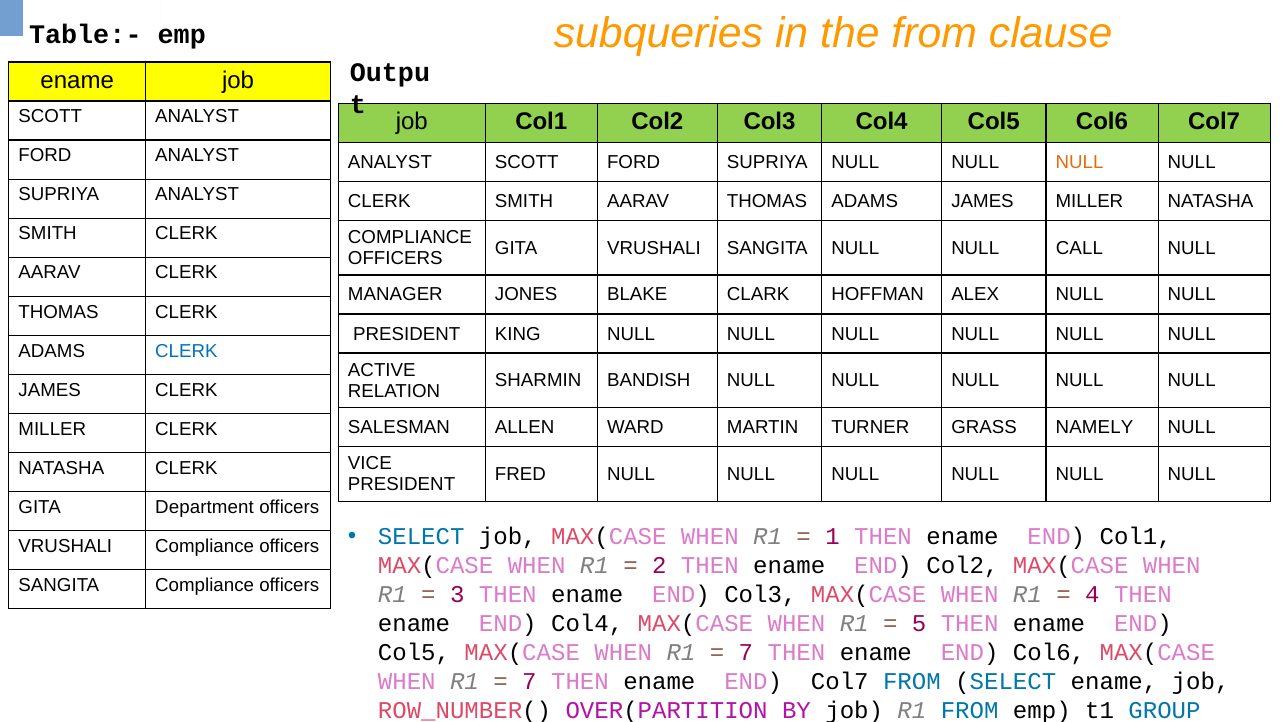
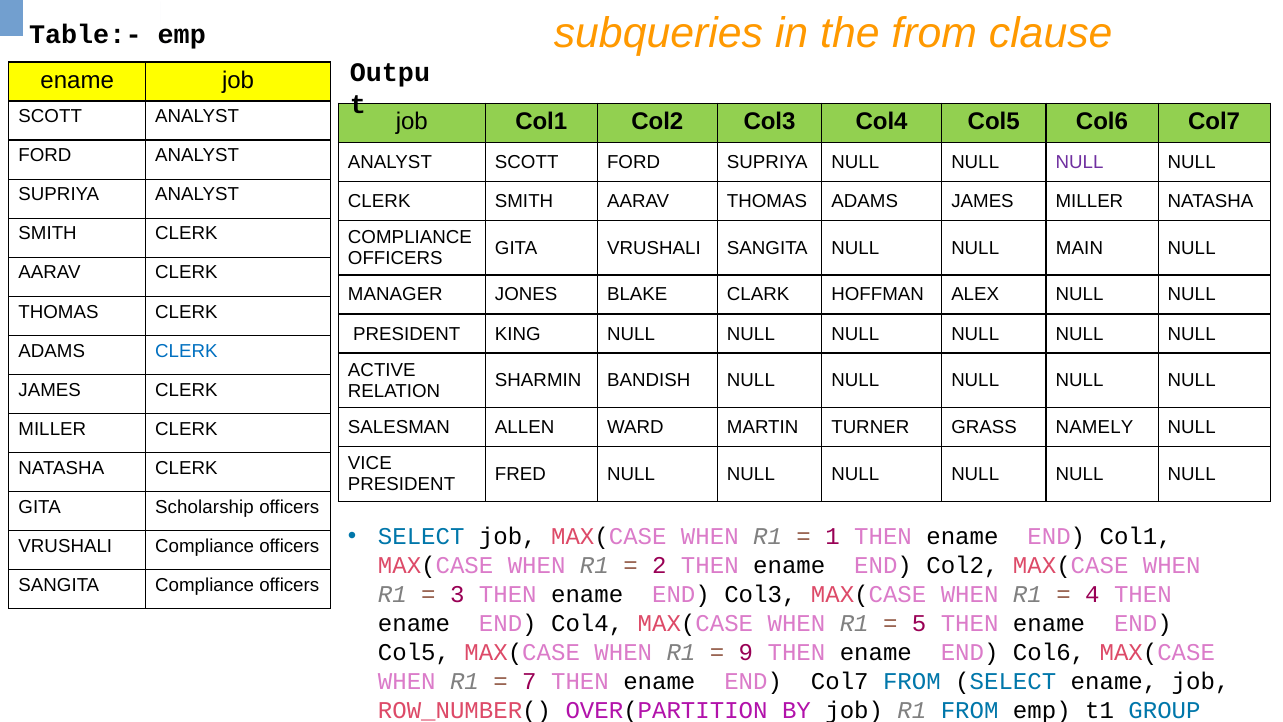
NULL colour: orange -> purple (1080, 162)
CALL: CALL -> MAIN (1079, 248)
Department: Department -> Scholarship (205, 507)
7: 7 -> 9 (746, 652)
